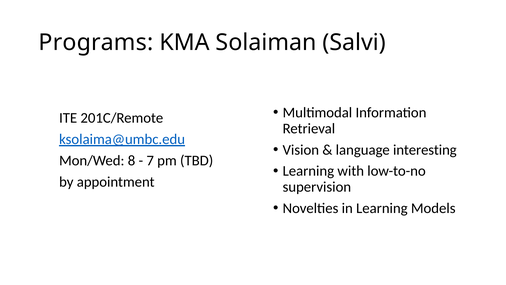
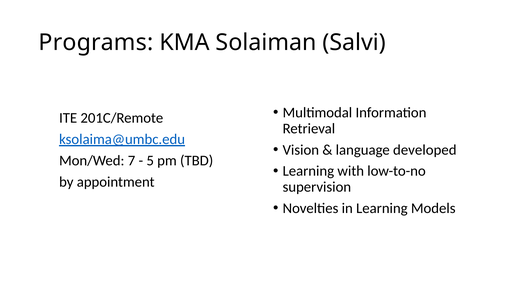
interesting: interesting -> developed (425, 150)
8: 8 -> 7 (132, 160)
7: 7 -> 5 (150, 160)
